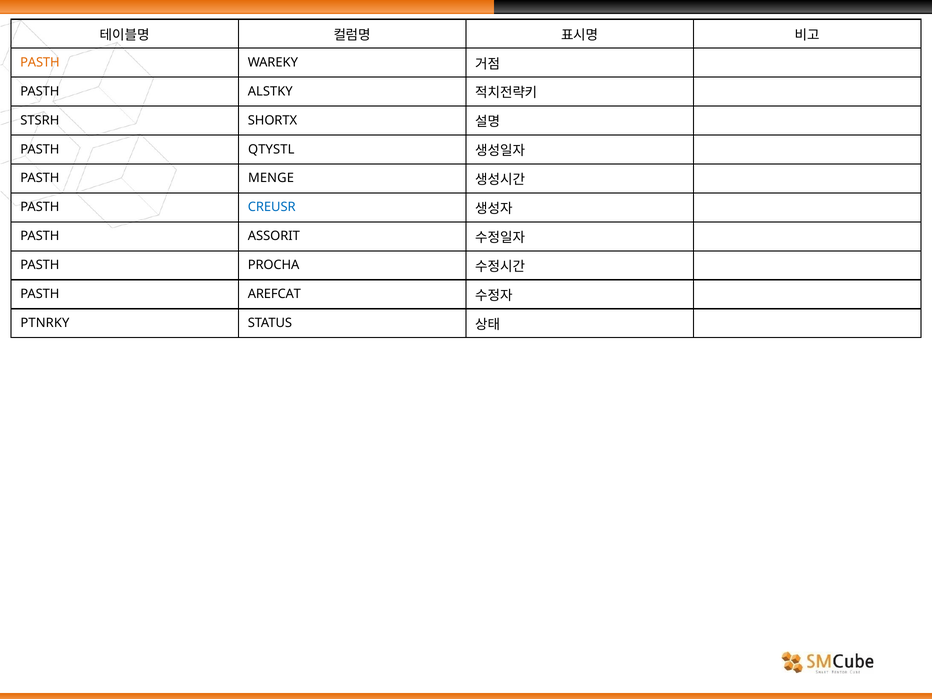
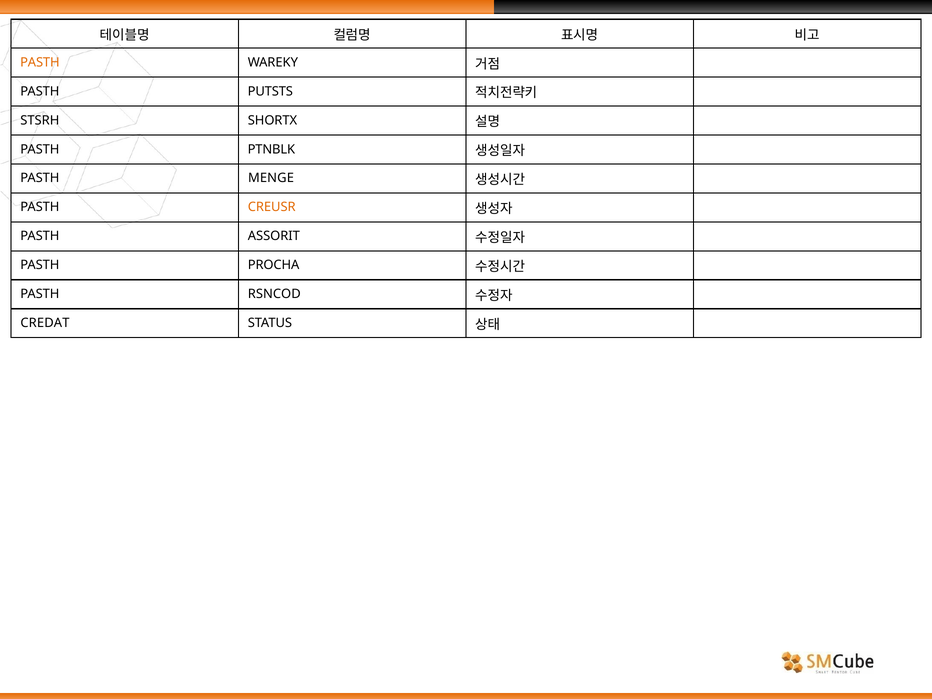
ALSTKY: ALSTKY -> PUTSTS (270, 91)
QTYSTL: QTYSTL -> PTNBLK (271, 149)
CREUSR colour: blue -> orange (272, 207)
AREFCAT: AREFCAT -> RSNCOD (274, 294)
PTNRKY: PTNRKY -> CREDAT (45, 323)
